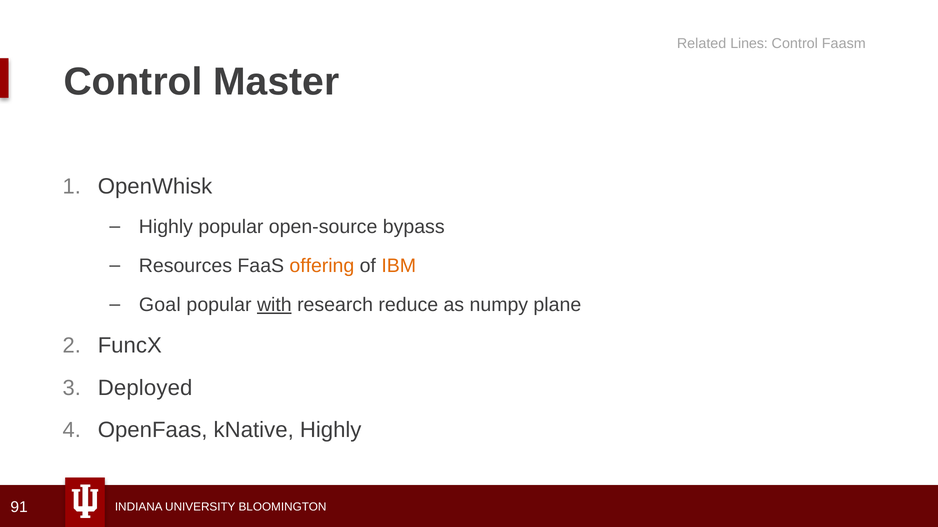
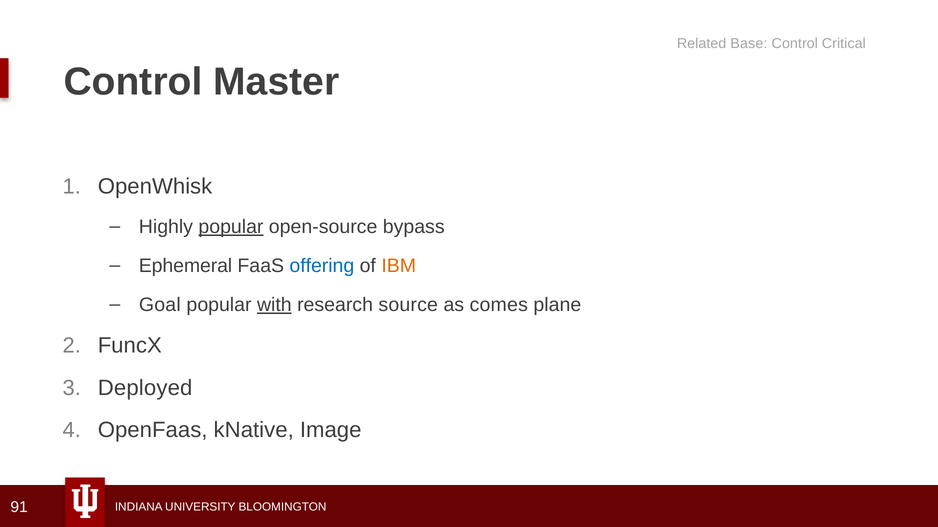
Lines: Lines -> Base (749, 44)
Faasm: Faasm -> Critical (844, 44)
popular underline: none -> present (231, 227)
Resources: Resources -> Ephemeral (186, 266)
offering colour: orange -> blue (322, 266)
reduce: reduce -> source (408, 305)
numpy: numpy -> comes (499, 305)
kNative Highly: Highly -> Image (331, 431)
